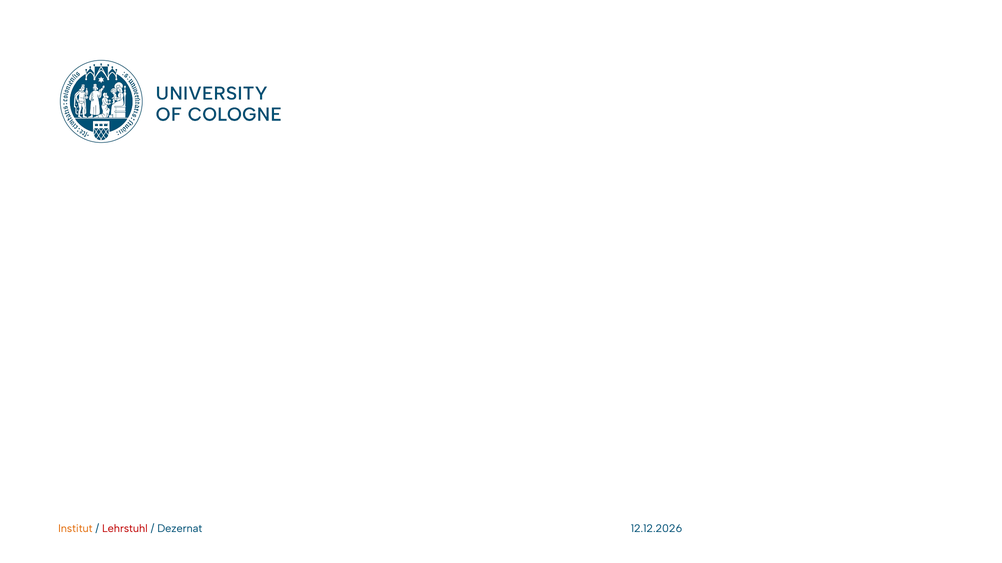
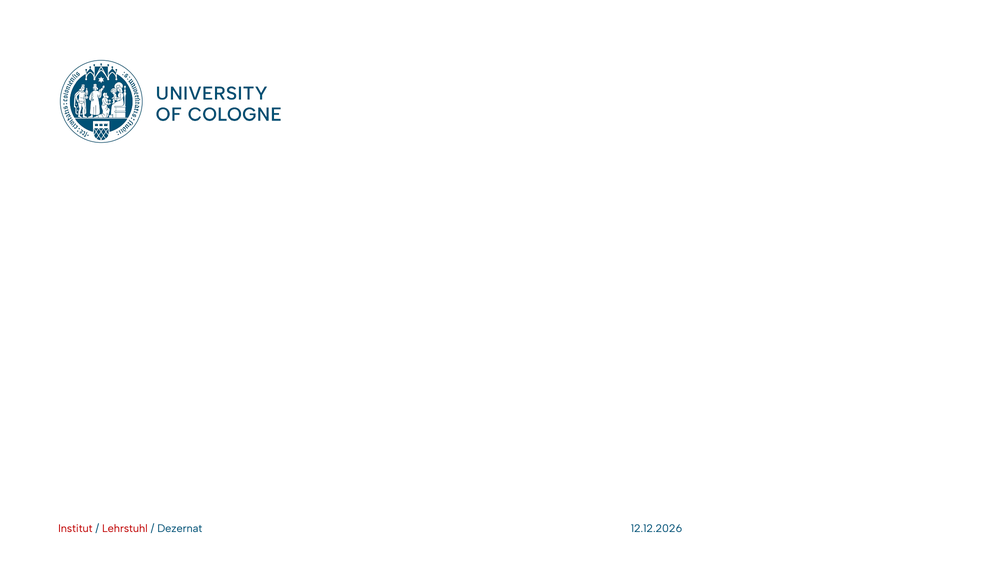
Institut colour: orange -> red (75, 529)
